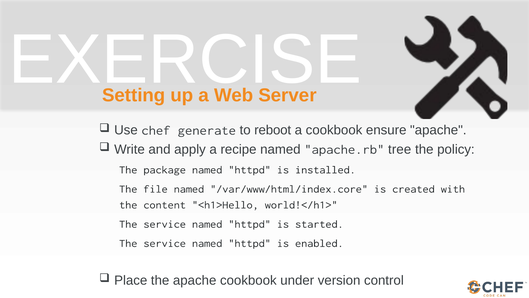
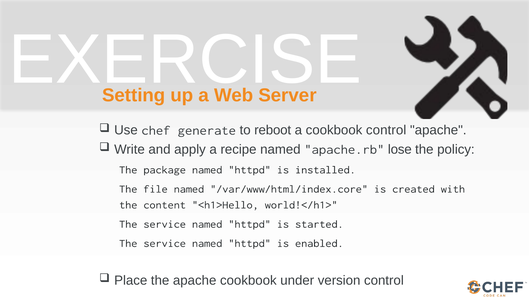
cookbook ensure: ensure -> control (386, 130)
tree: tree -> lose (400, 149)
